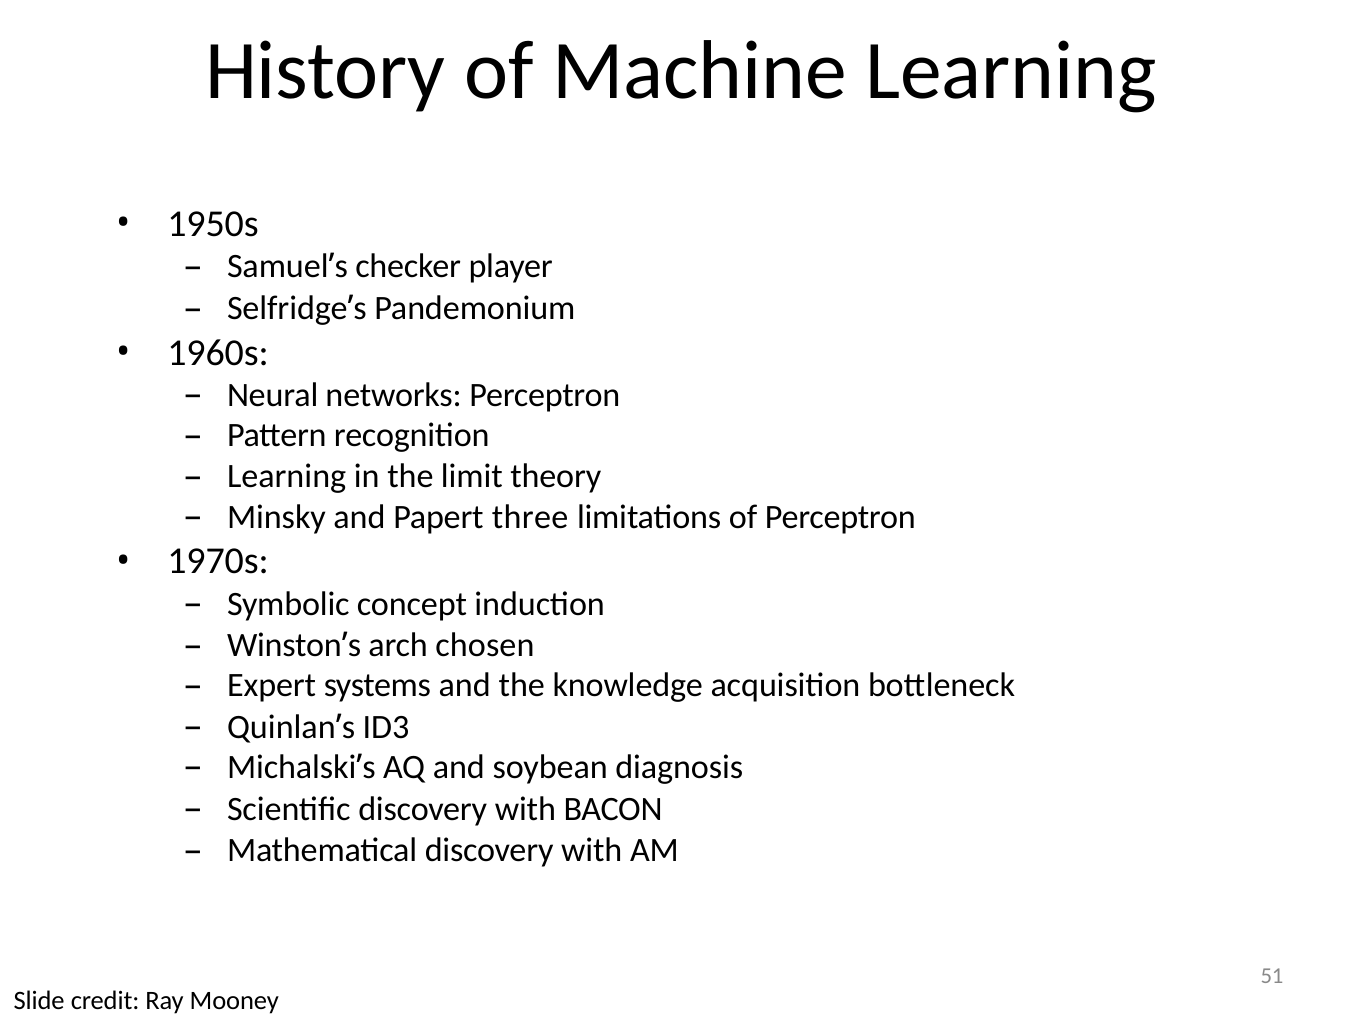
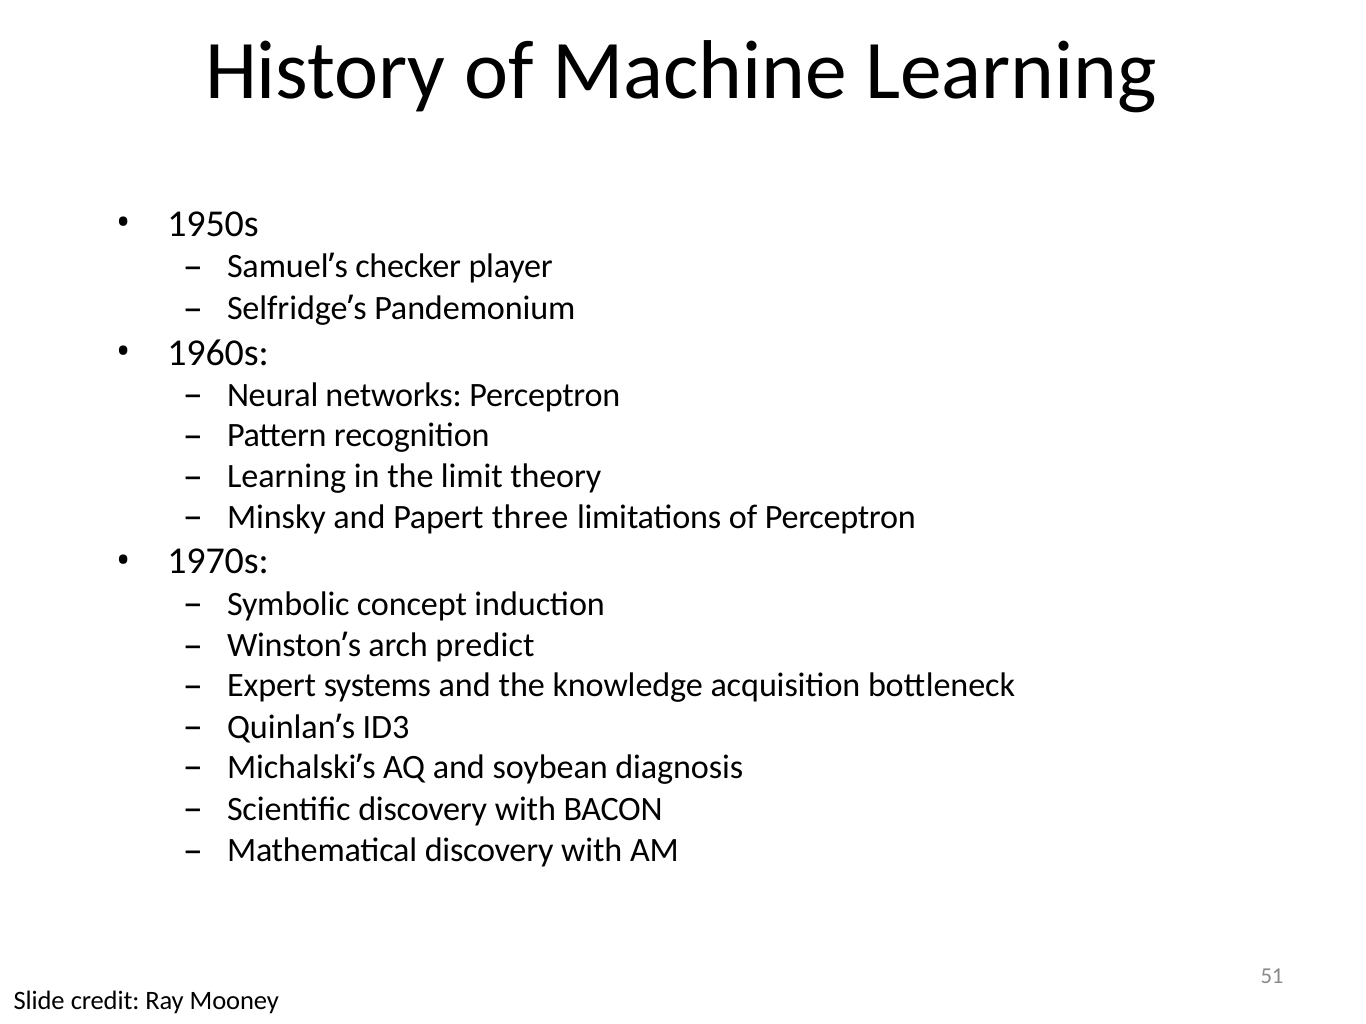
chosen: chosen -> predict (485, 646)
